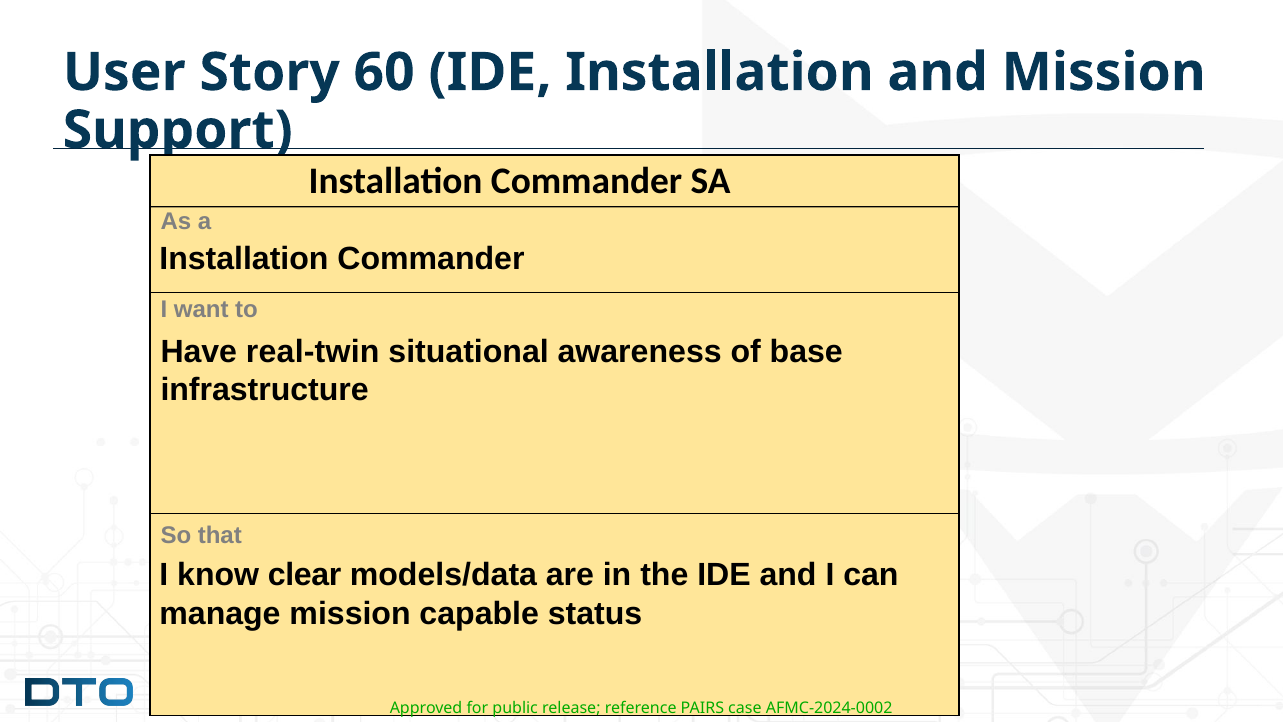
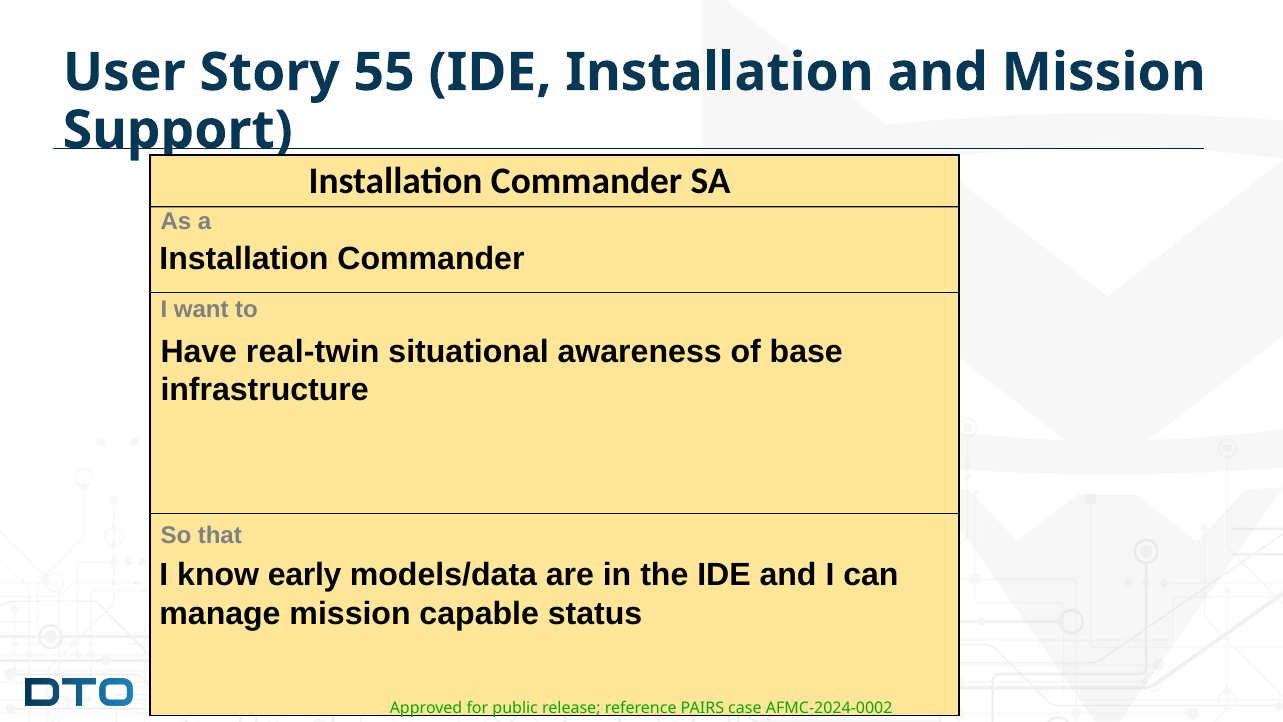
60: 60 -> 55 (384, 72)
clear: clear -> early (305, 575)
